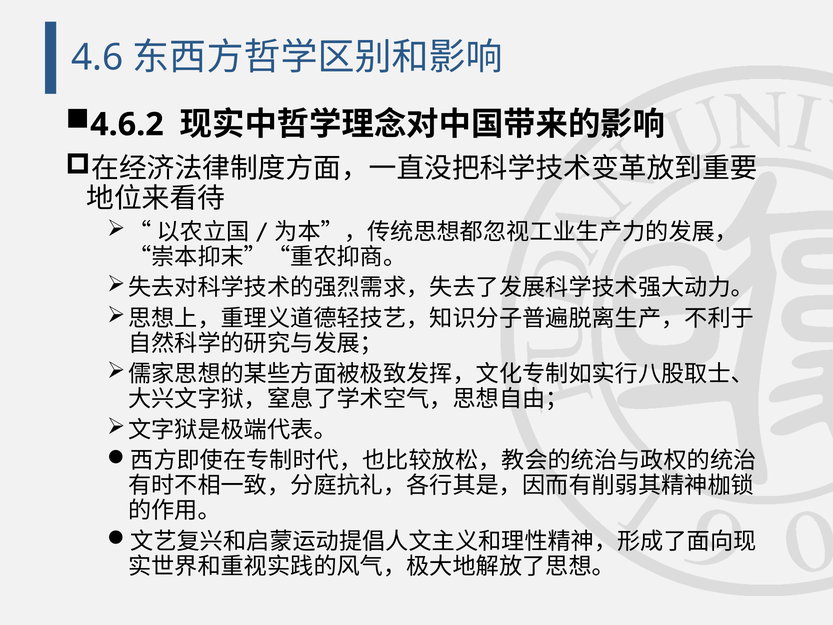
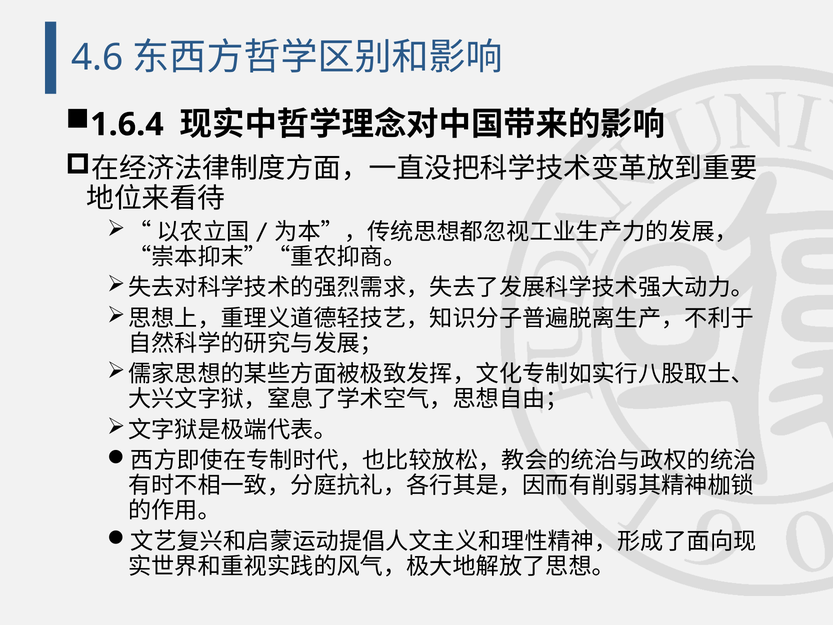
4.6.2: 4.6.2 -> 1.6.4 (127, 124)
